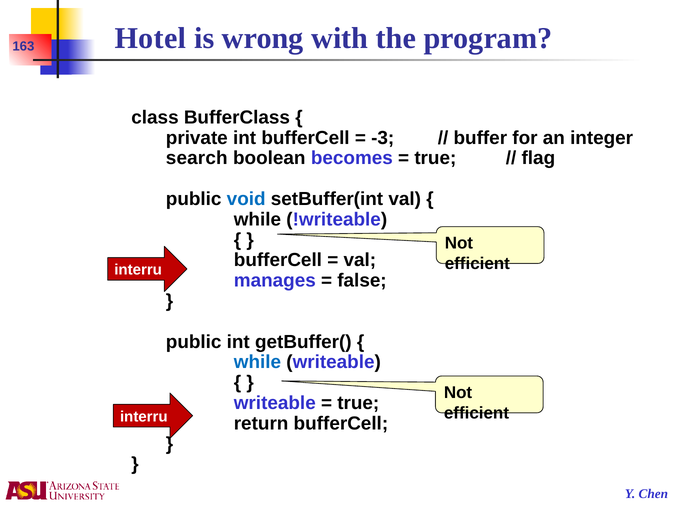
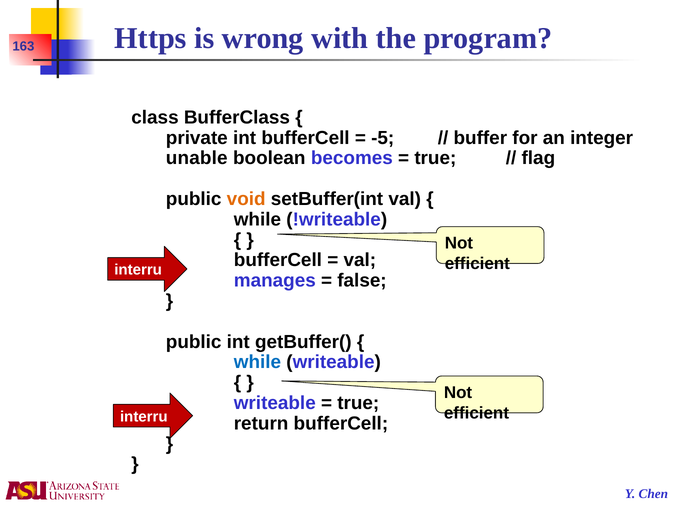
Hotel: Hotel -> Https (151, 38)
-3: -3 -> -5 (383, 138)
search: search -> unable (197, 158)
void colour: blue -> orange (246, 199)
